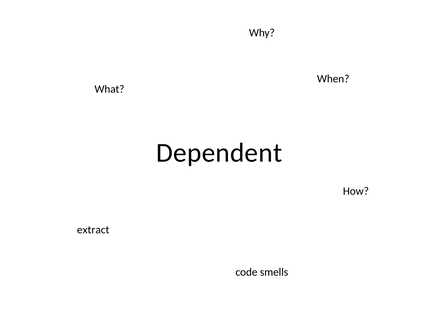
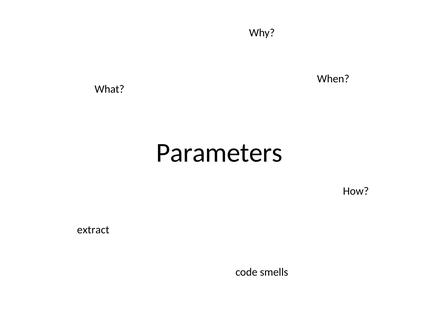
Dependent: Dependent -> Parameters (219, 153)
